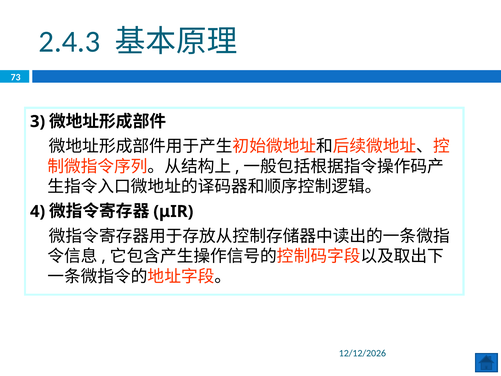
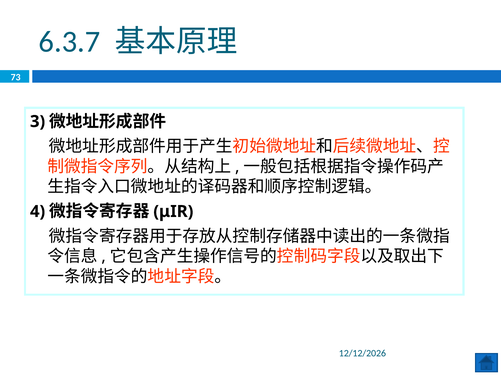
2.4.3: 2.4.3 -> 6.3.7 (70, 42)
